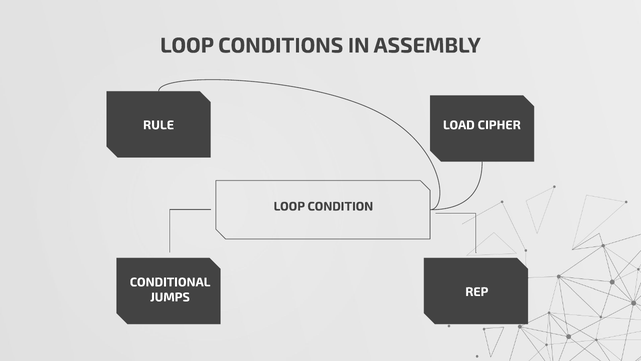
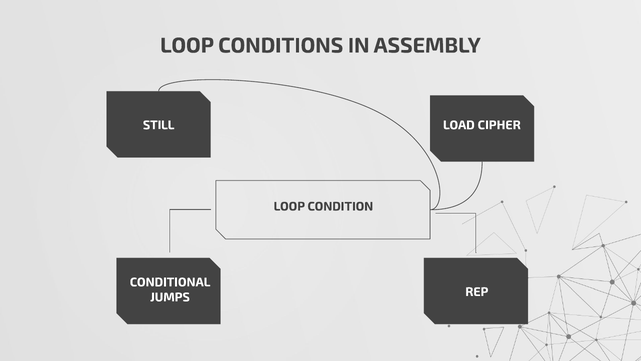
RULE: RULE -> STILL (159, 125)
